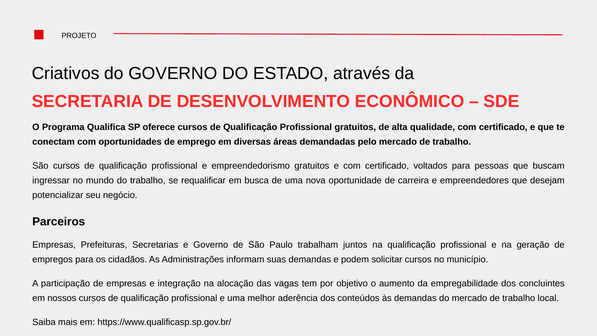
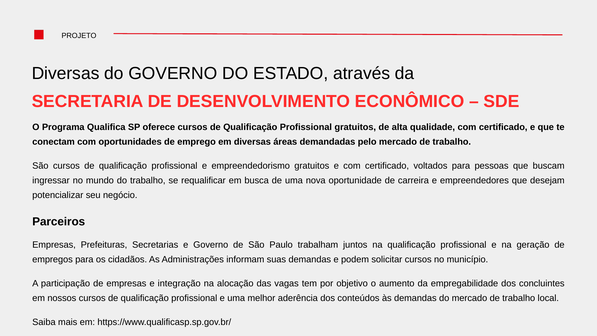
Criativos: Criativos -> Diversas (66, 73)
